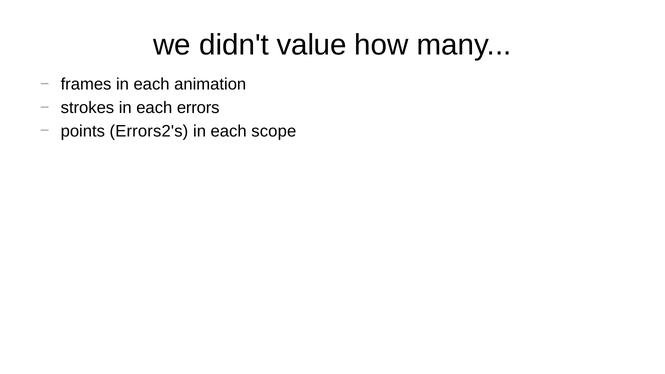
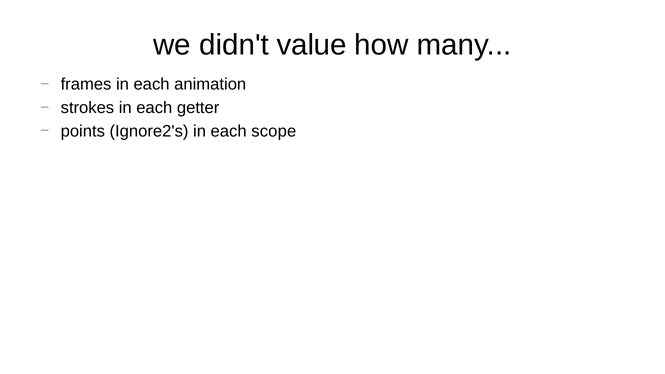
errors: errors -> getter (198, 108)
Errors2's: Errors2's -> Ignore2's (149, 131)
